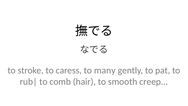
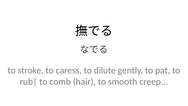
many: many -> dilute (105, 70)
